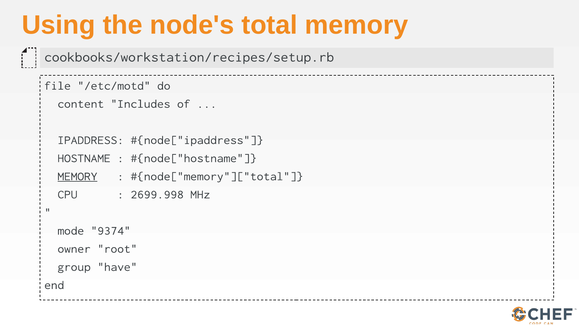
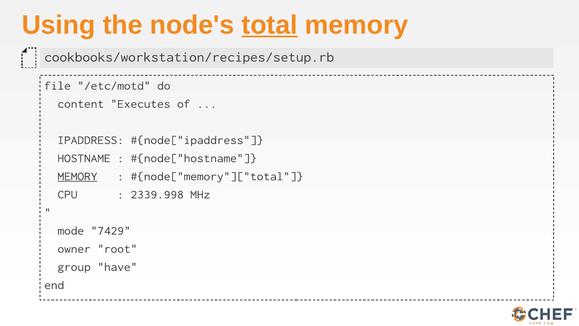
total underline: none -> present (270, 25)
Includes: Includes -> Executes (141, 104)
2699.998: 2699.998 -> 2339.998 (157, 194)
9374: 9374 -> 7429 (111, 230)
